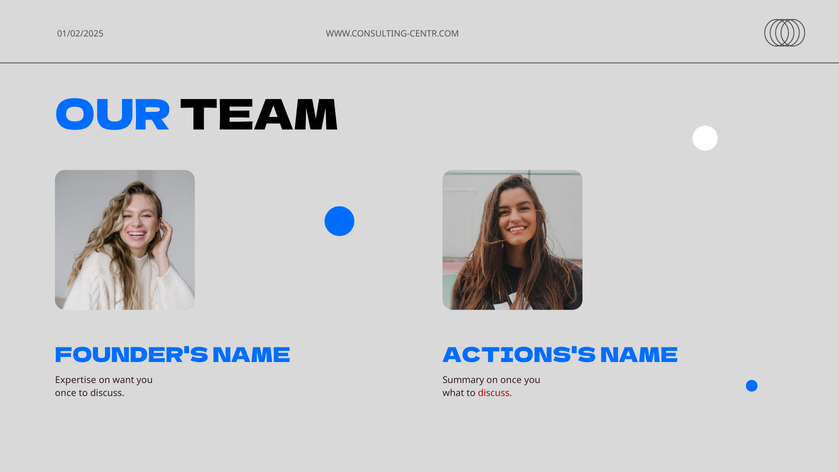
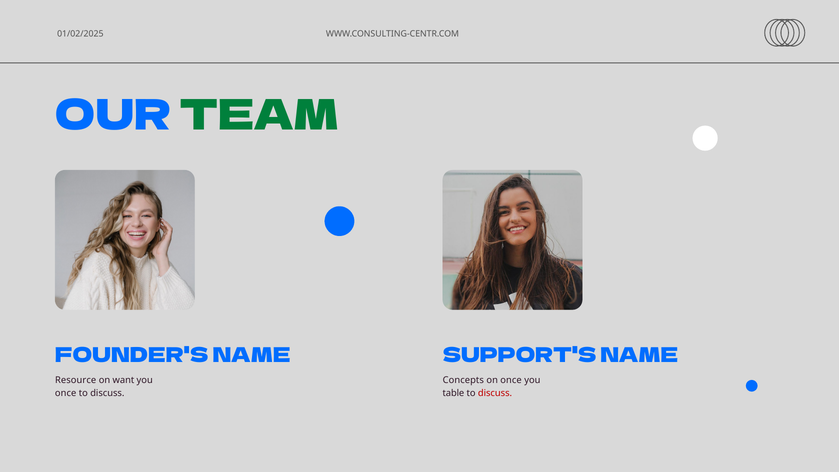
TEAM colour: black -> green (259, 116)
ACTIONS'S: ACTIONS'S -> SUPPORT'S (519, 355)
Expertise: Expertise -> Resource (76, 380)
Summary: Summary -> Concepts (463, 380)
what: what -> table (453, 393)
